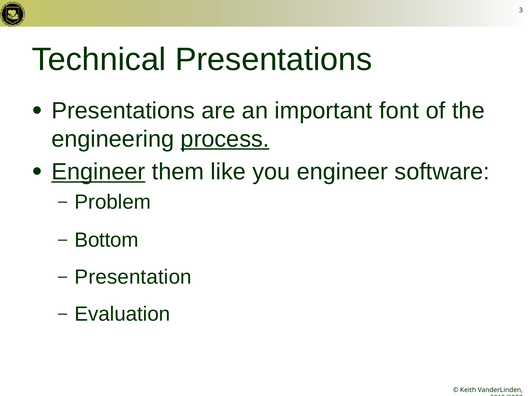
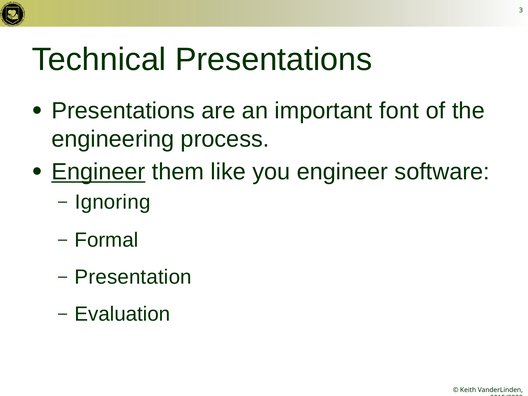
process underline: present -> none (225, 139)
Problem: Problem -> Ignoring (113, 202)
Bottom: Bottom -> Formal (106, 240)
